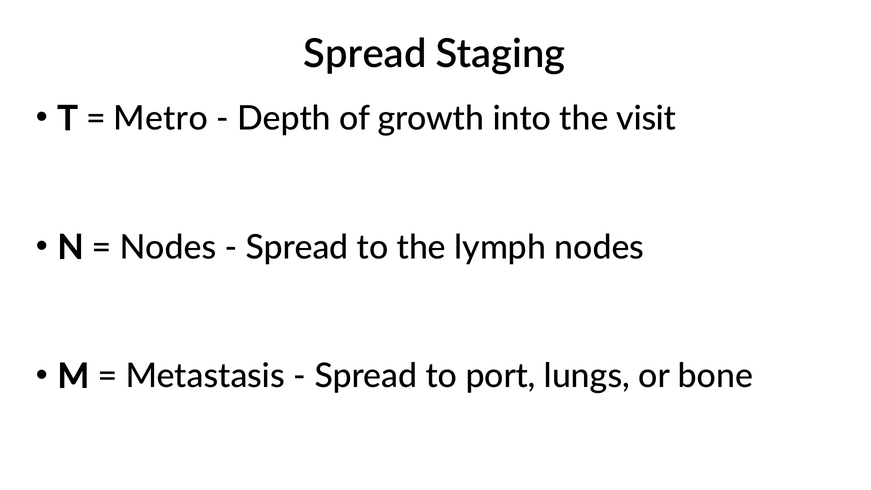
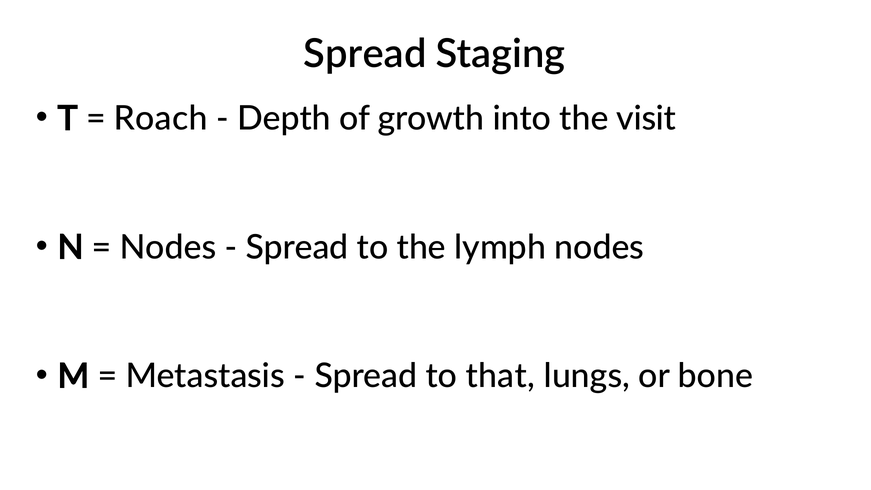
Metro: Metro -> Roach (161, 119)
port: port -> that (500, 376)
